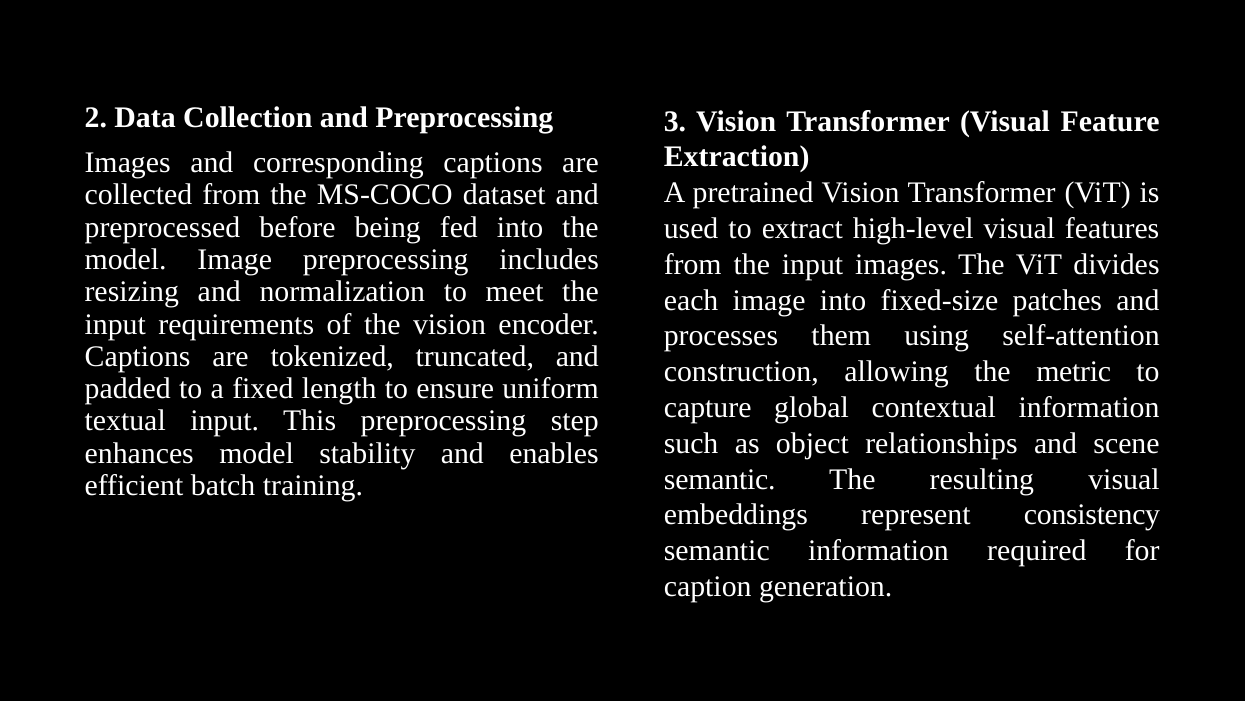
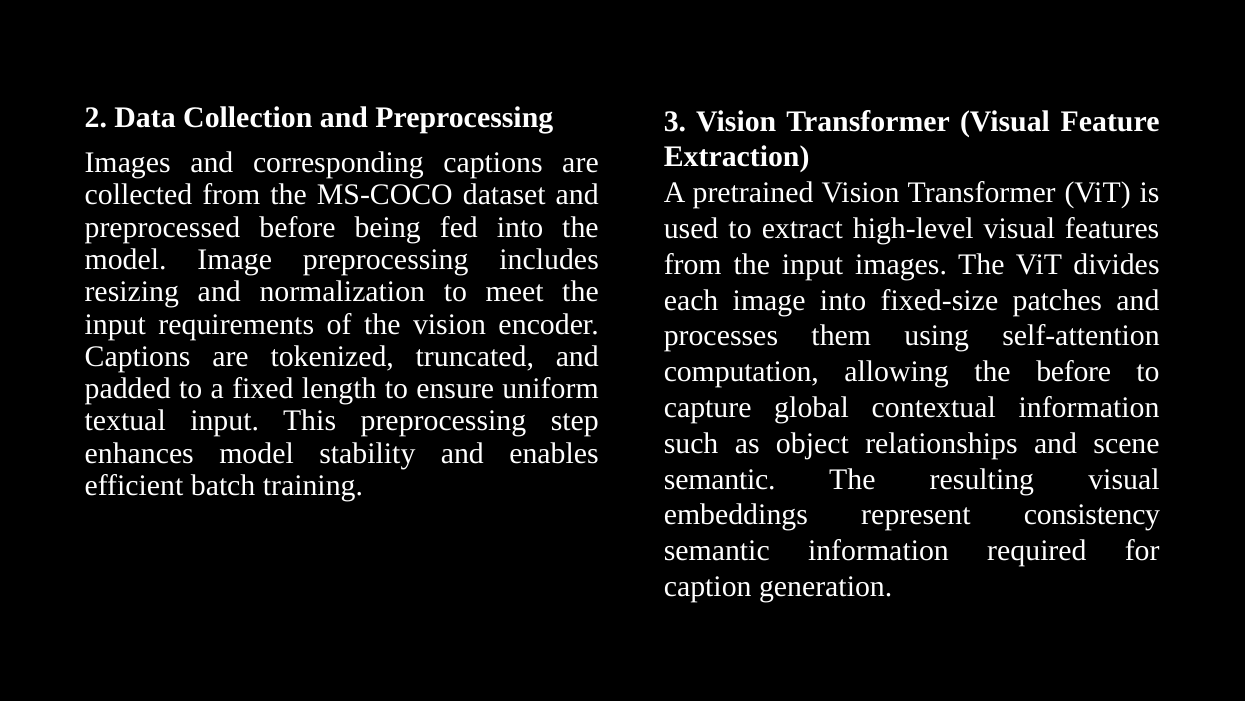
construction: construction -> computation (741, 371)
the metric: metric -> before (1074, 371)
